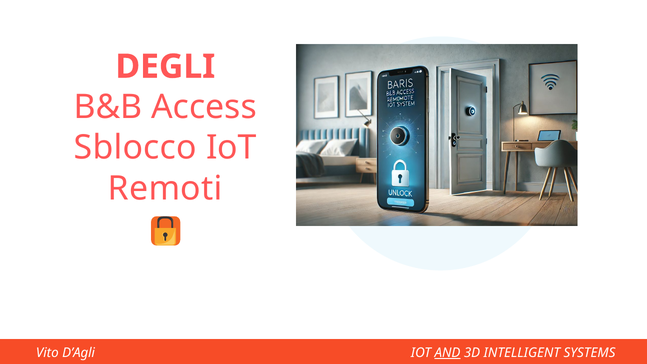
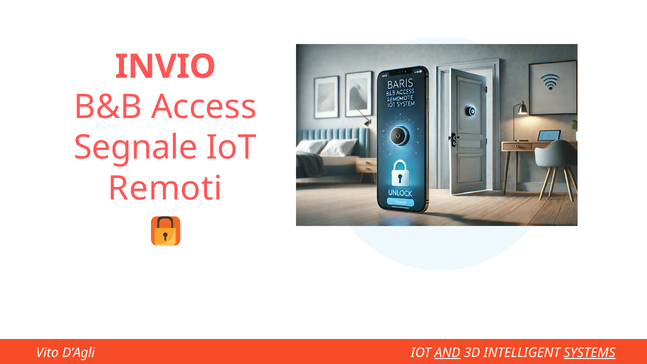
DEGLI: DEGLI -> INVIO (165, 67)
Sblocco: Sblocco -> Segnale (136, 148)
SYSTEMS underline: none -> present (590, 353)
